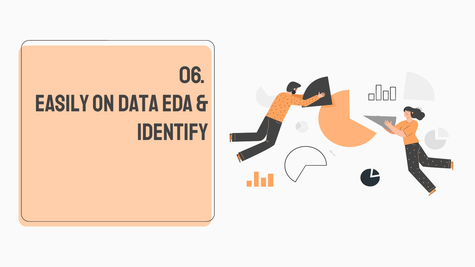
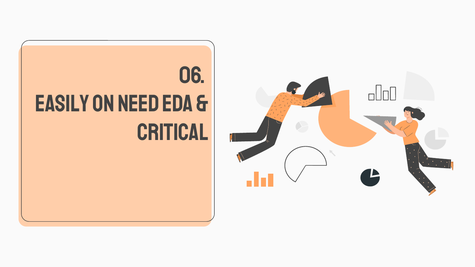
data: data -> need (139, 104)
identify: identify -> critical (173, 132)
